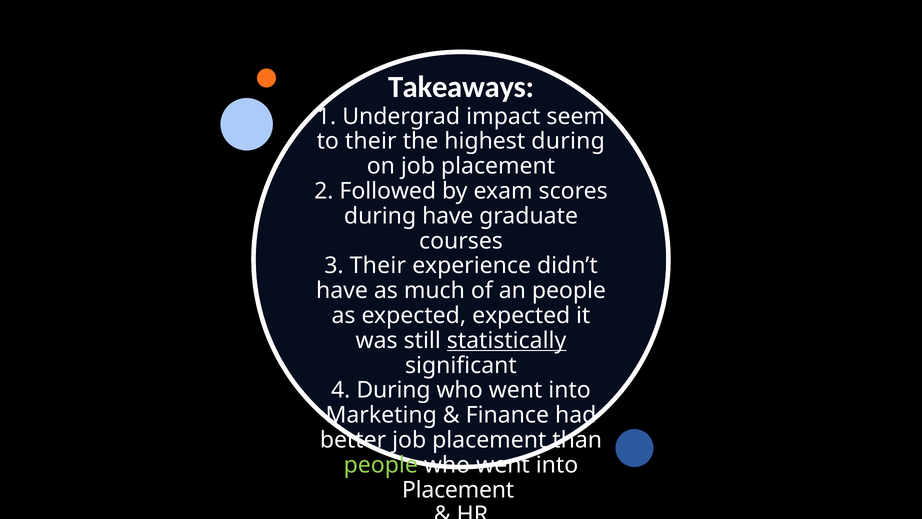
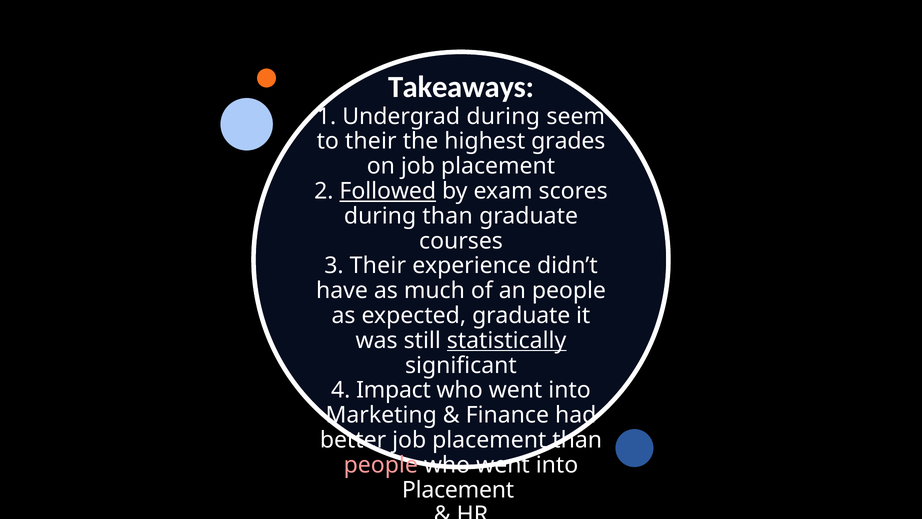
Undergrad impact: impact -> during (503, 116)
highest during: during -> grades (568, 141)
Followed underline: none -> present (388, 191)
during have: have -> than (448, 216)
expected expected: expected -> graduate (521, 315)
4 During: During -> Impact (394, 390)
people colour: light green -> pink (381, 465)
